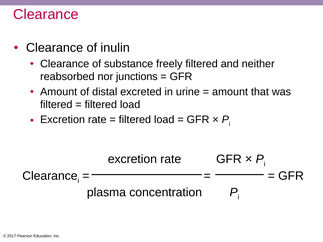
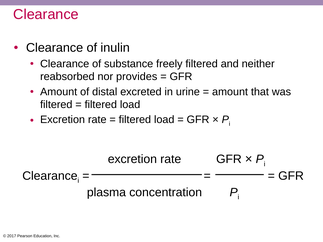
junctions: junctions -> provides (137, 77)
